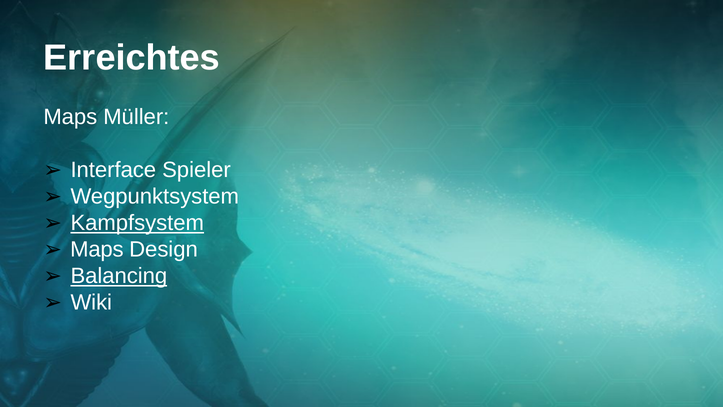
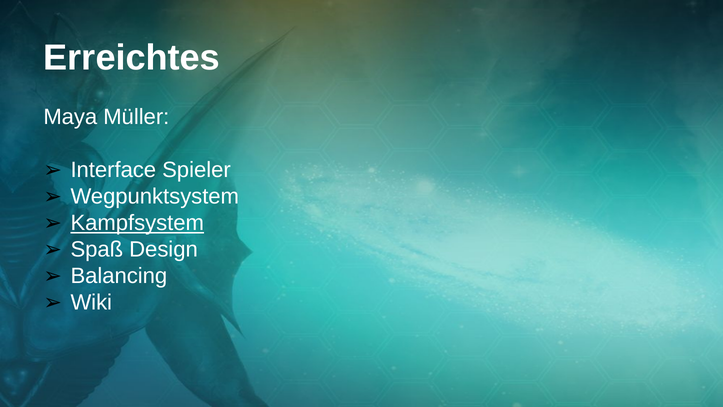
Maps: Maps -> Maya (70, 117)
Maps: Maps -> Spaß (97, 249)
Balancing underline: present -> none (119, 276)
